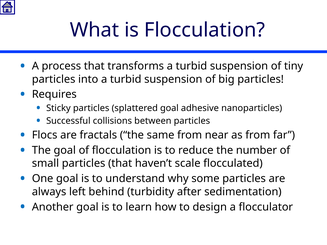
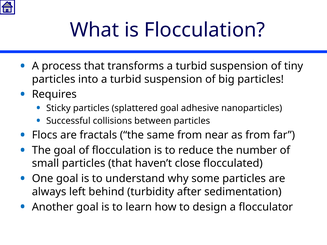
scale: scale -> close (188, 164)
